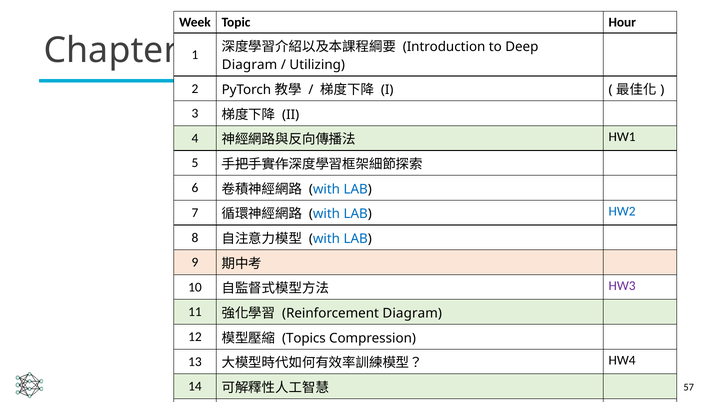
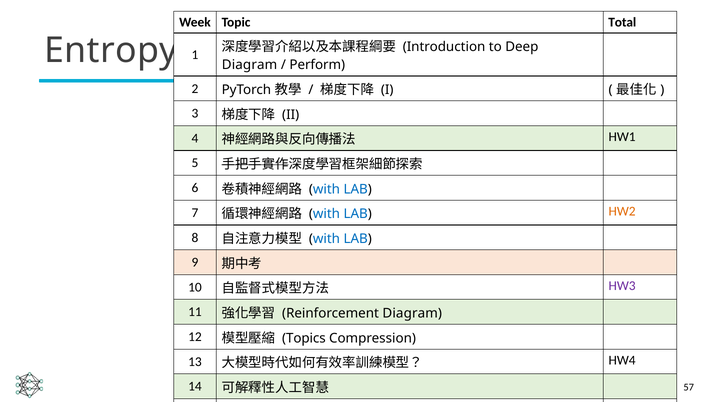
Hour: Hour -> Total (622, 22)
Chapter: Chapter -> Entropy (111, 50)
Utilizing: Utilizing -> Perform (317, 65)
HW2 colour: blue -> orange (622, 211)
